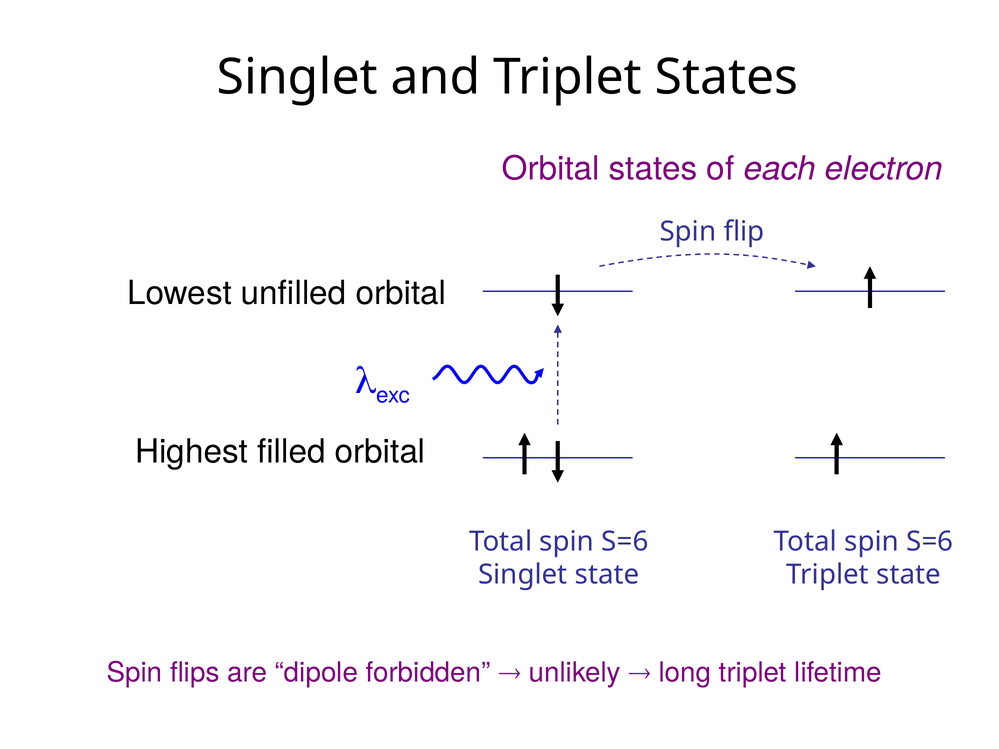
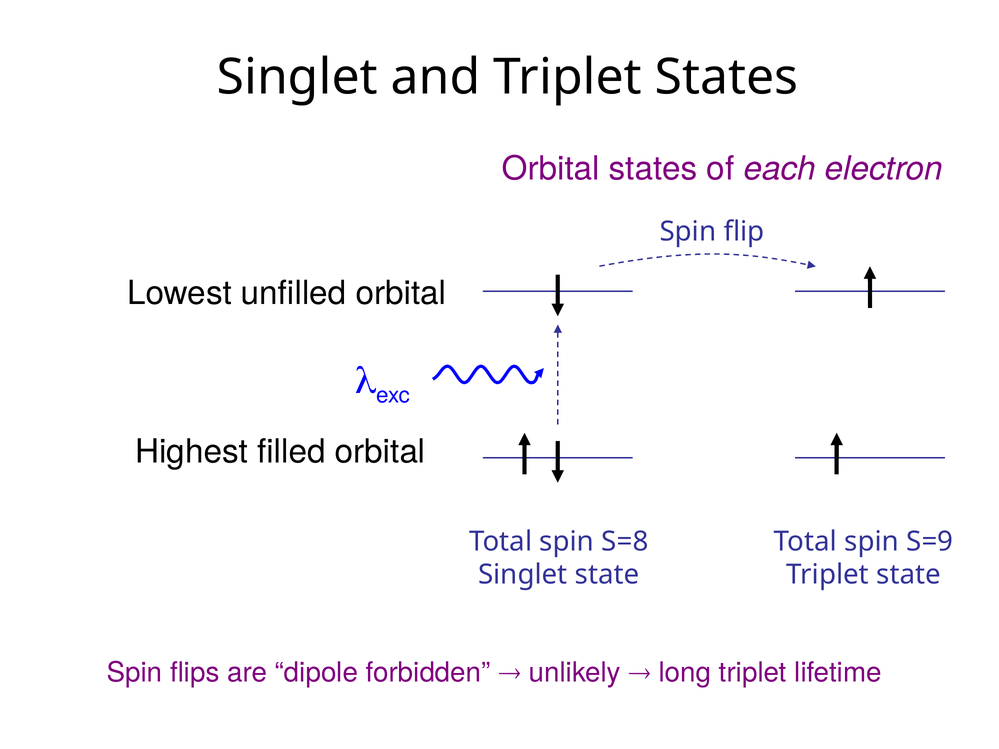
S=6: S=6 -> S=8 (625, 542)
S=6: S=6 -> S=9 (930, 542)
